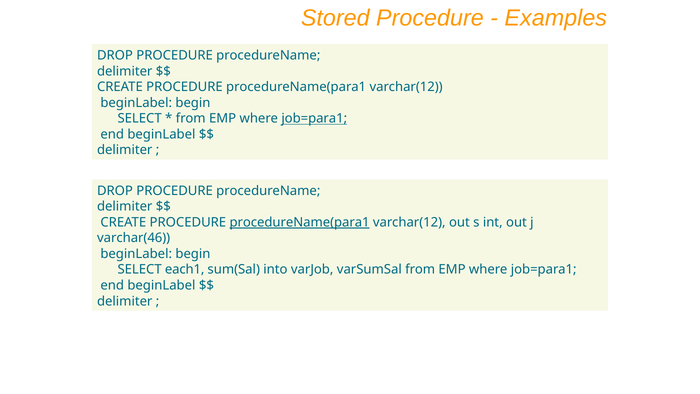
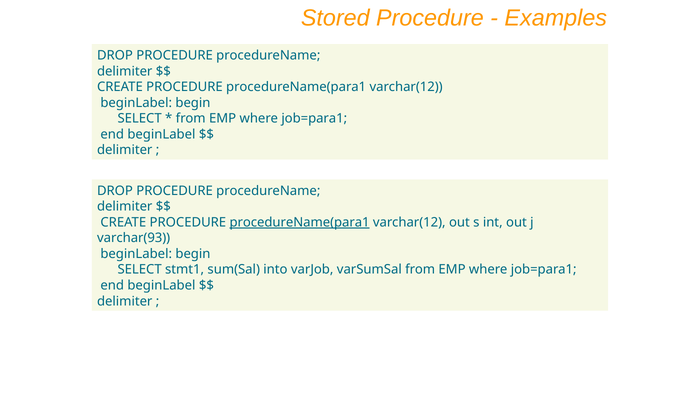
job=para1 underline: present -> none (314, 118)
varchar(46: varchar(46 -> varchar(93 (134, 238)
each1: each1 -> stmt1 (185, 269)
